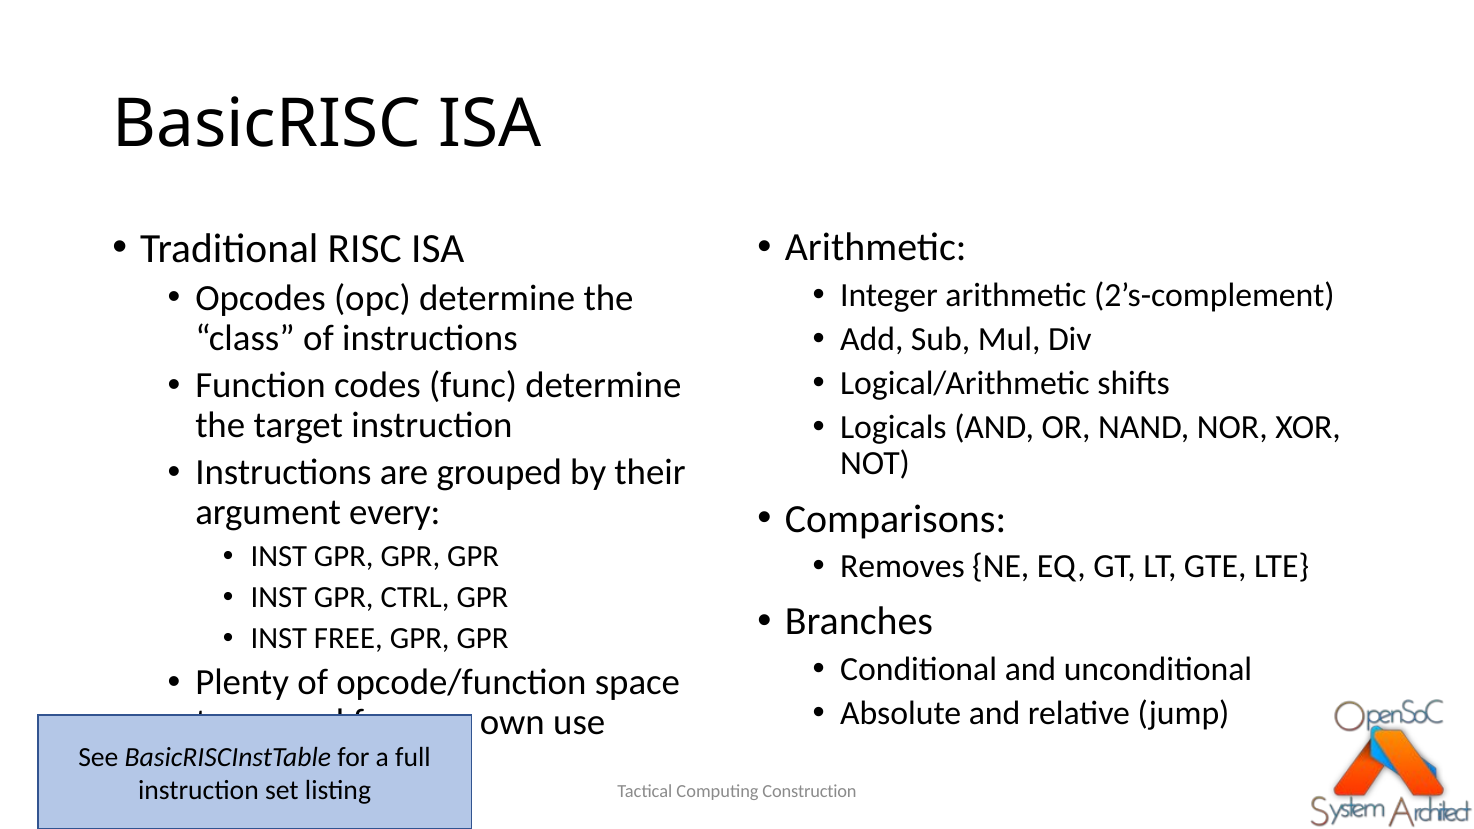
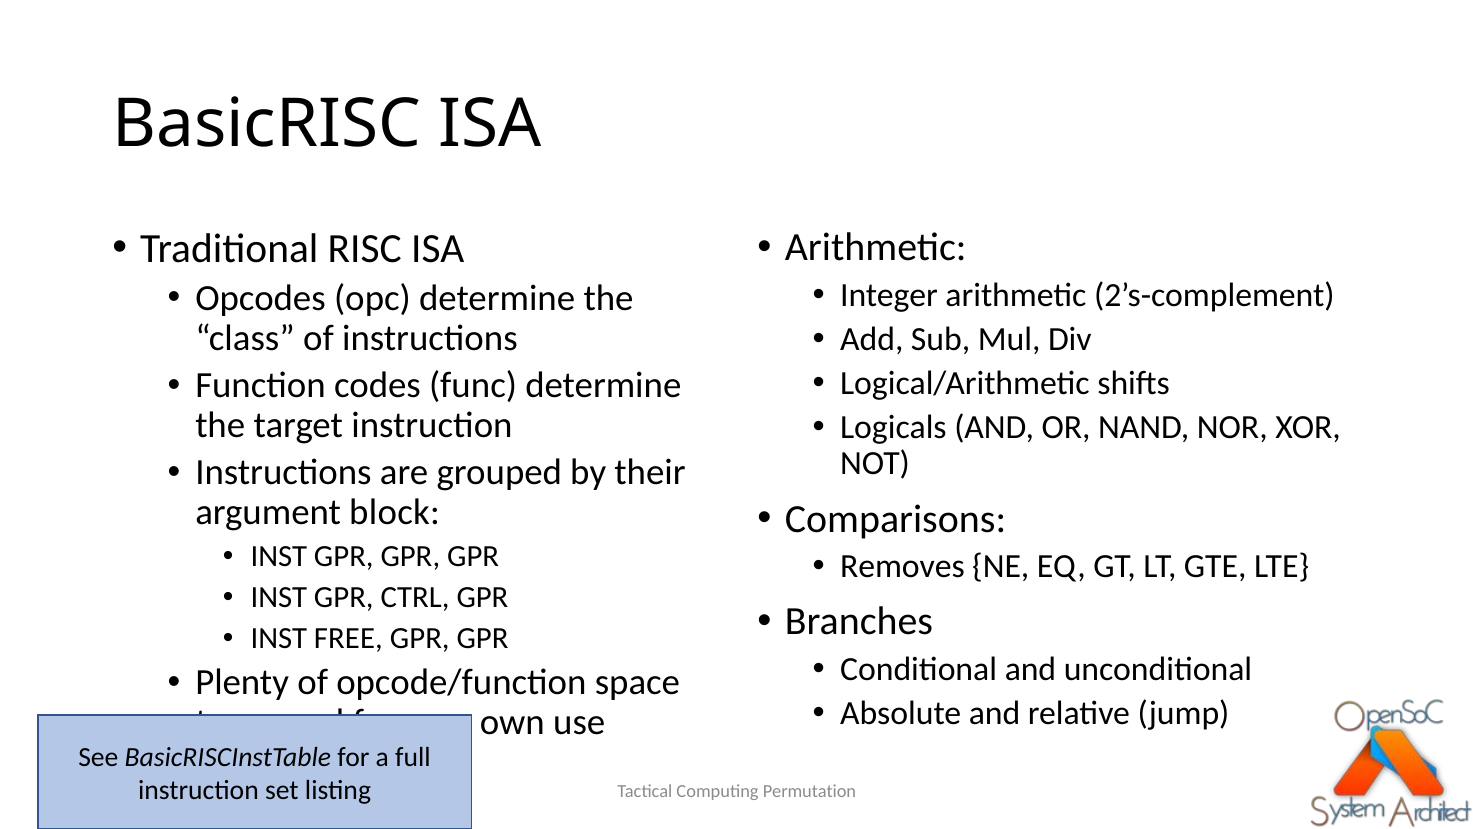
every: every -> block (395, 513)
Construction: Construction -> Permutation (809, 792)
